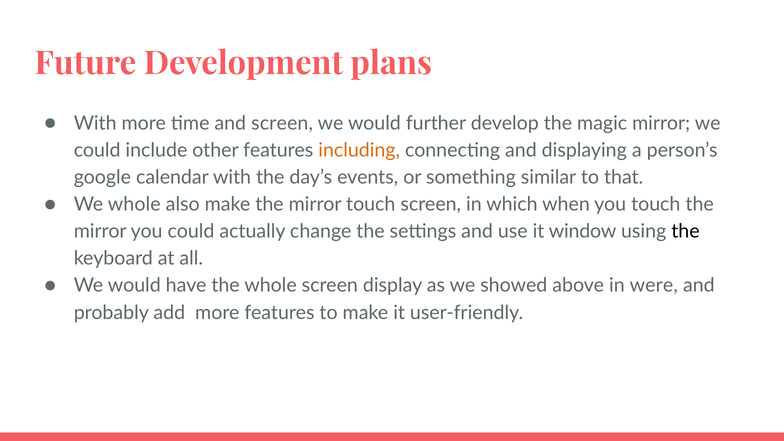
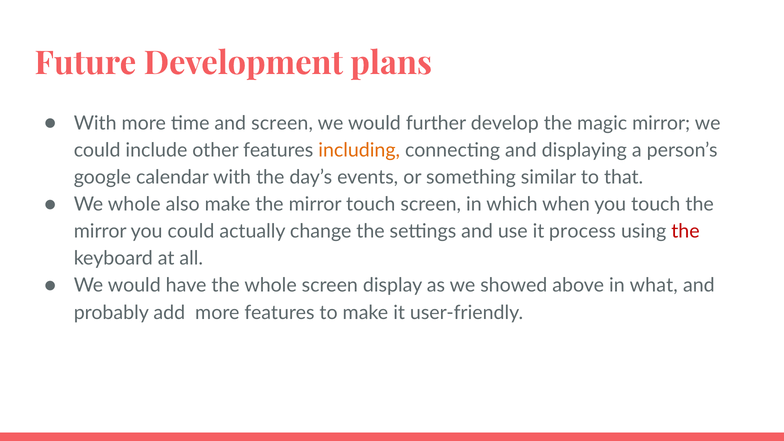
window: window -> process (582, 231)
the colour: black -> red (685, 231)
were: were -> what (654, 286)
